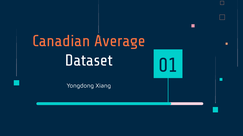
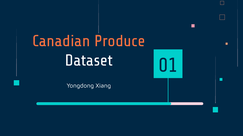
Average: Average -> Produce (120, 41)
